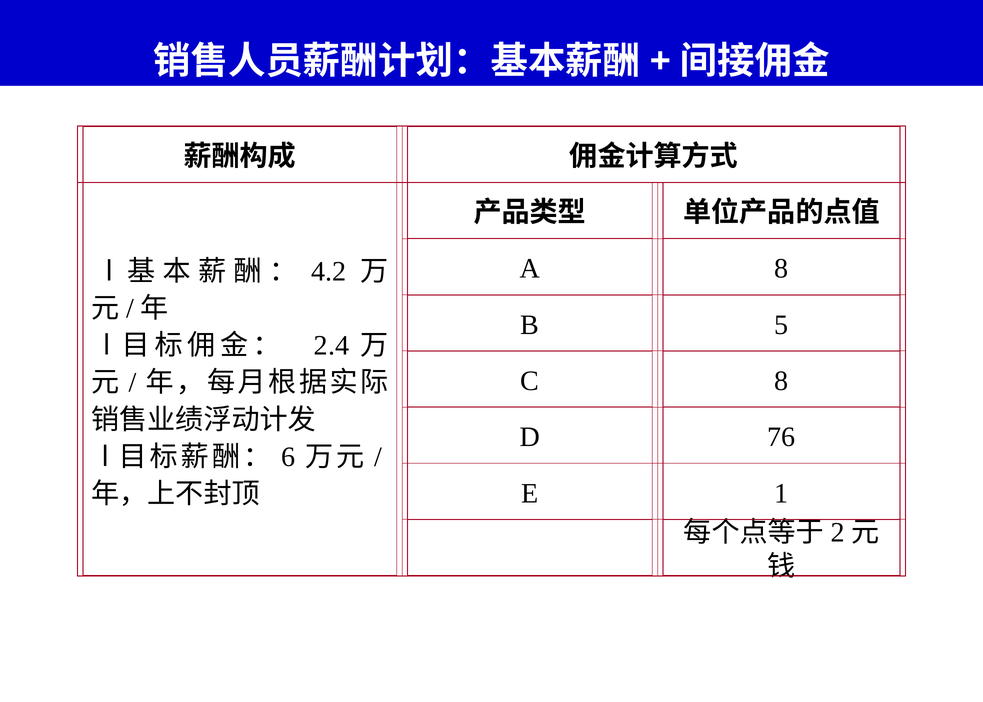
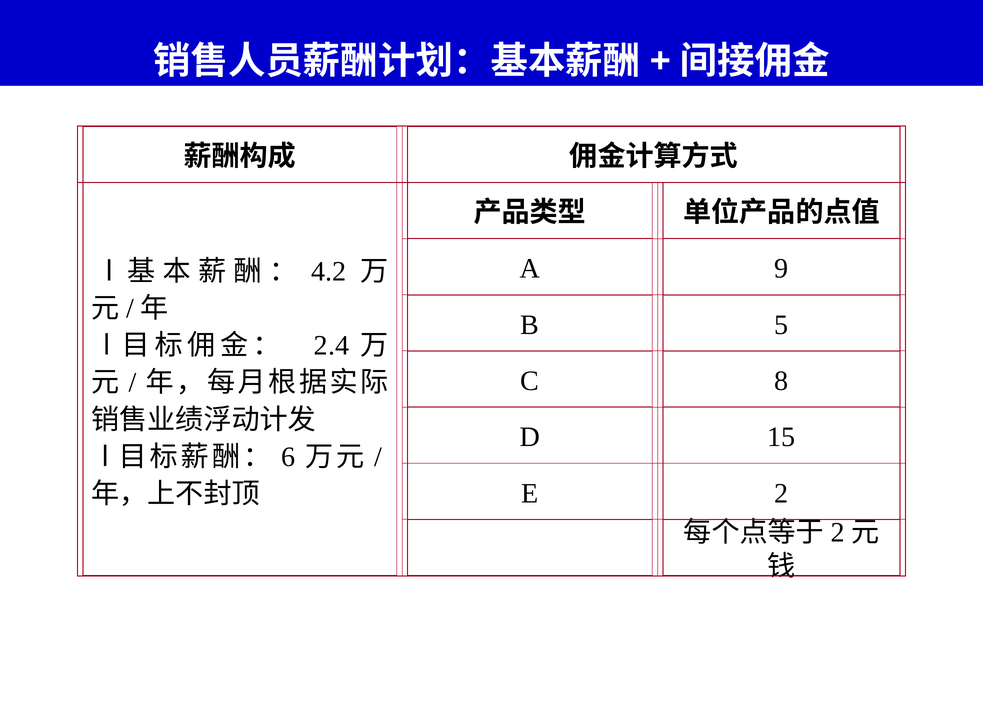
A 8: 8 -> 9 (781, 269)
76: 76 -> 15 (781, 437)
1: 1 -> 2 (781, 493)
